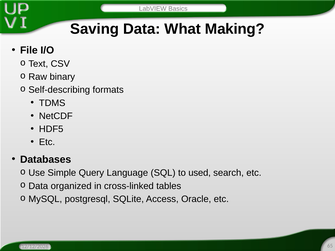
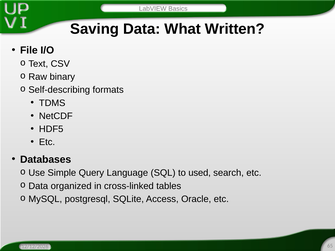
Making: Making -> Written (235, 29)
